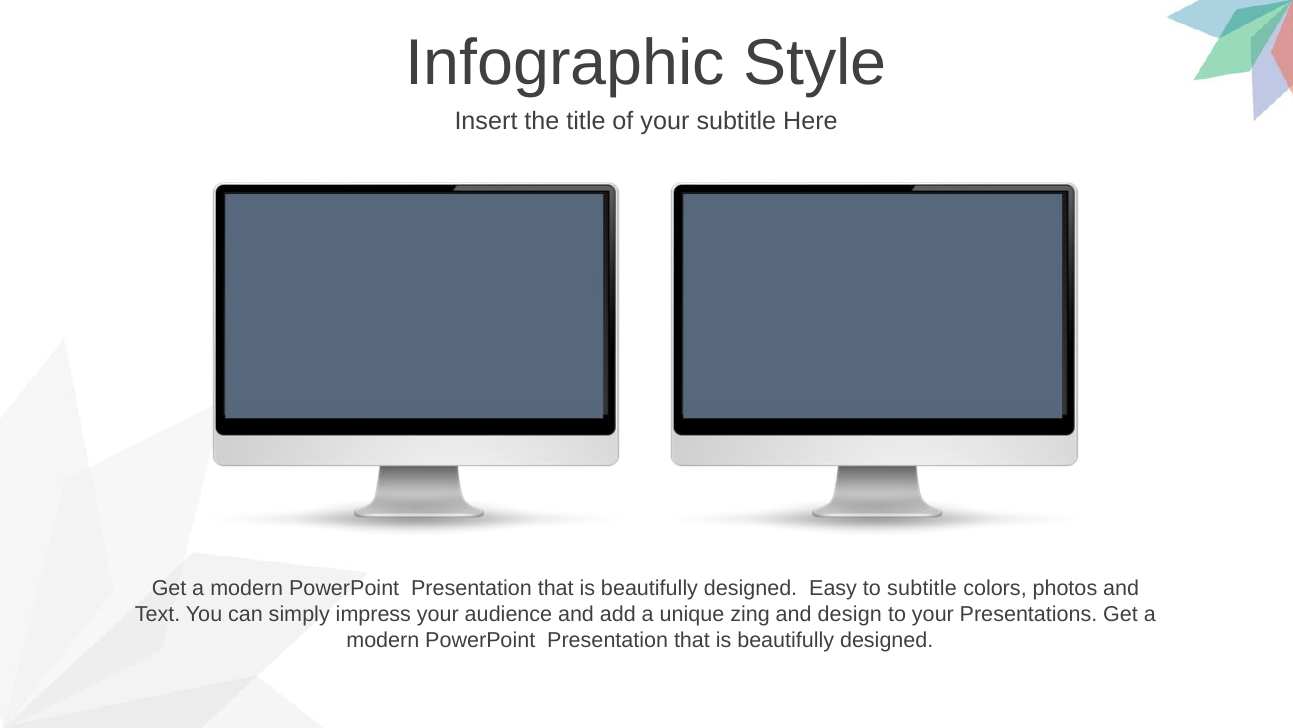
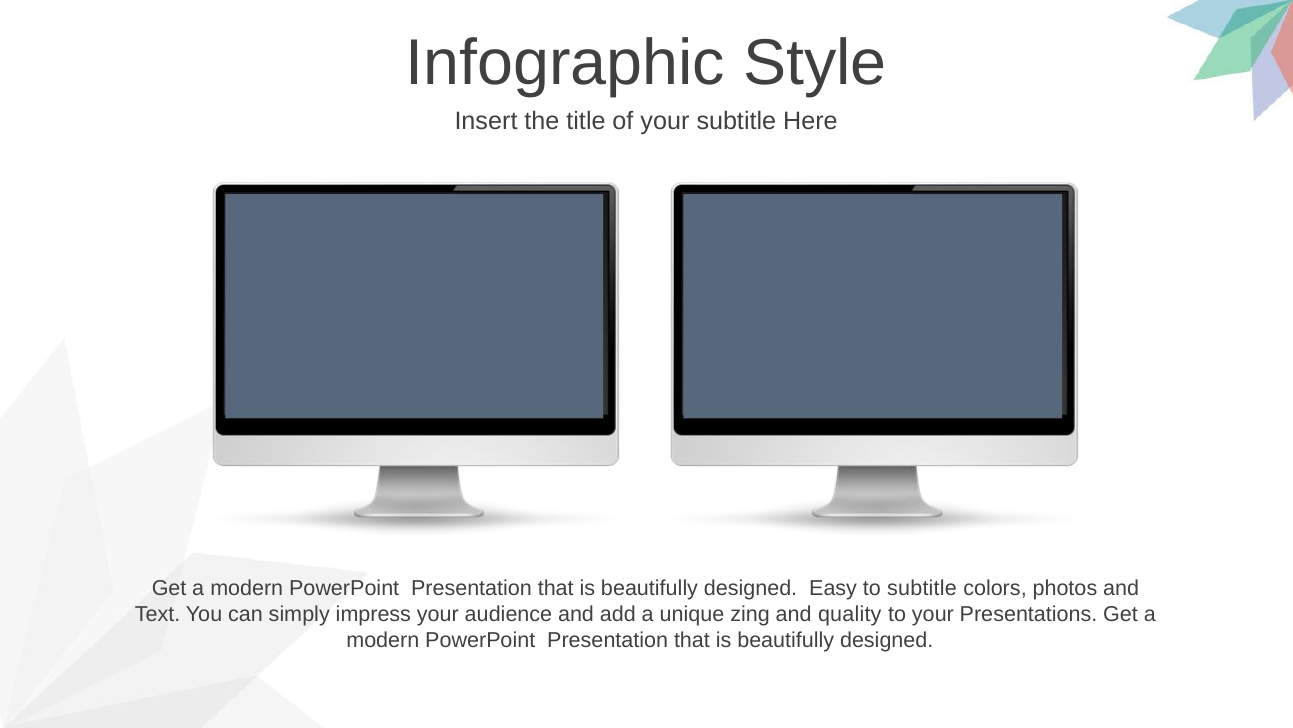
design: design -> quality (850, 614)
